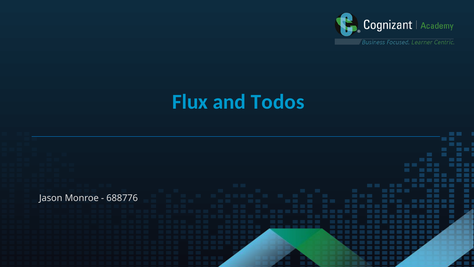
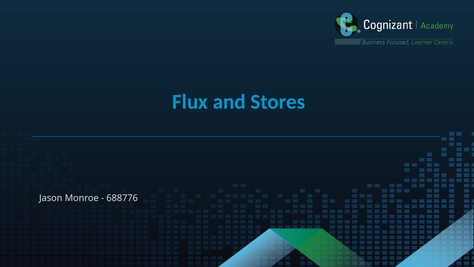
Todos: Todos -> Stores (278, 102)
